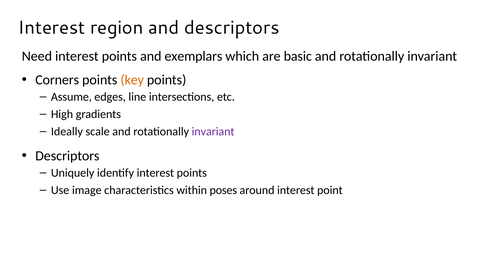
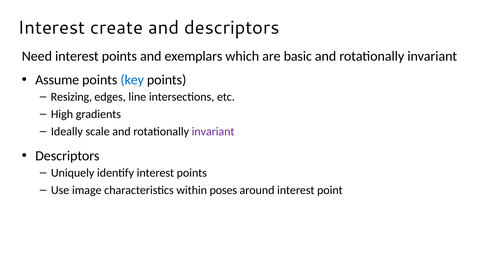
region: region -> create (117, 28)
Corners: Corners -> Assume (57, 80)
key colour: orange -> blue (132, 80)
Assume: Assume -> Resizing (71, 97)
